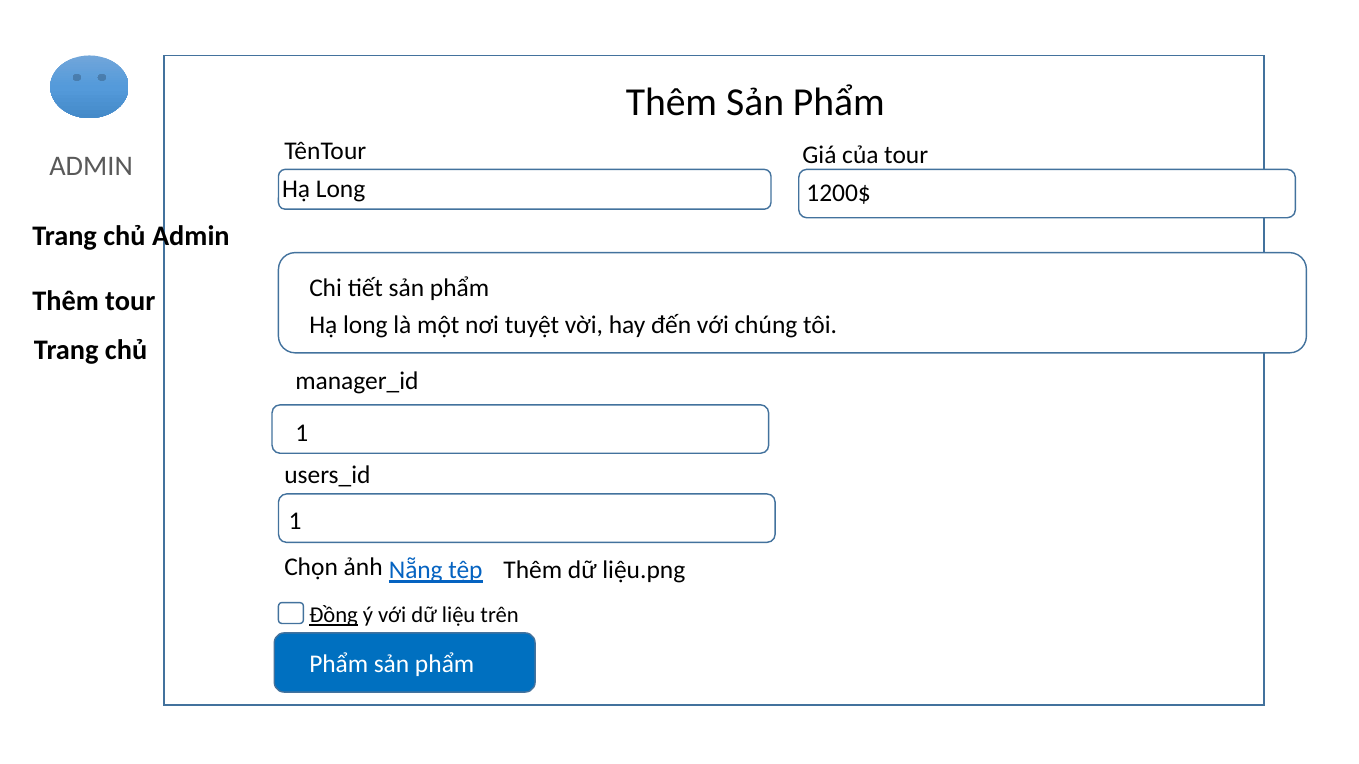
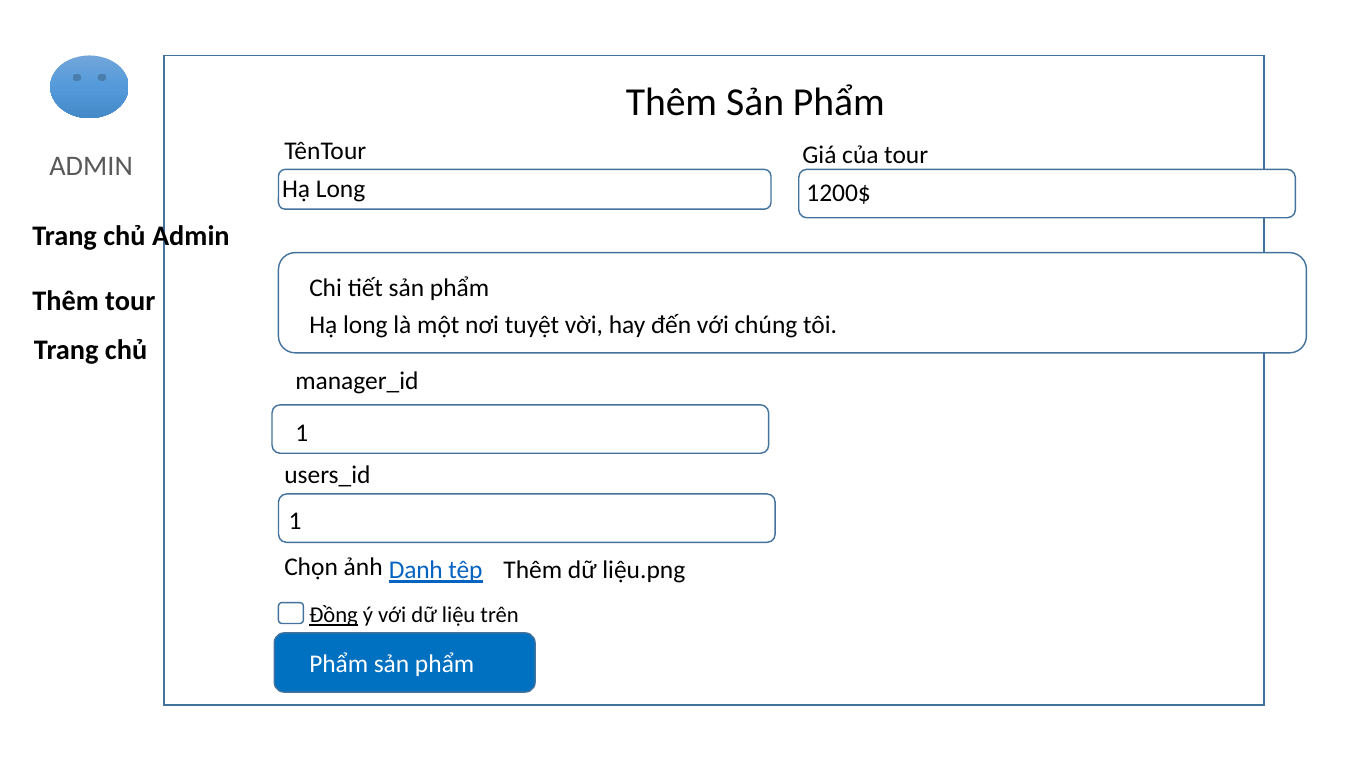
Nẵng: Nẵng -> Danh (416, 571)
